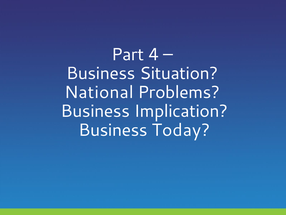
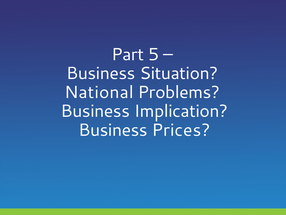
4: 4 -> 5 (154, 54)
Today: Today -> Prices (181, 130)
